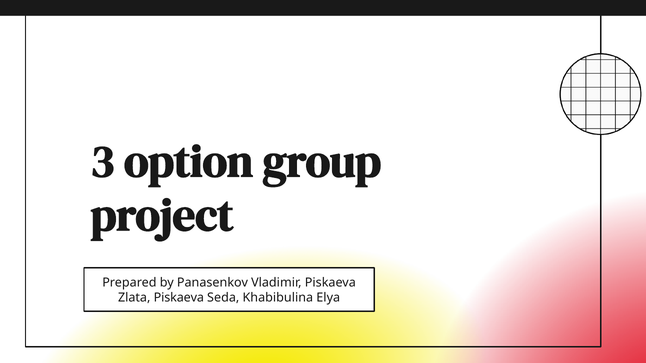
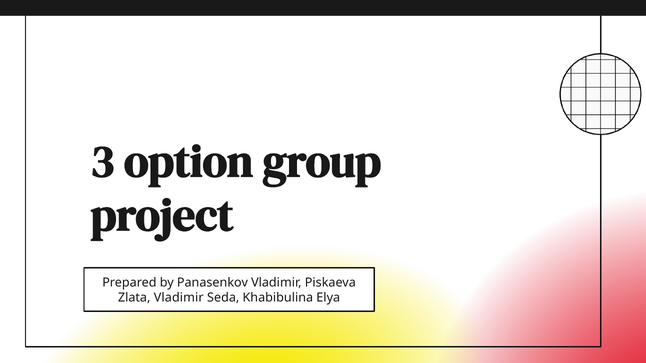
Zlata Piskaeva: Piskaeva -> Vladimir (179, 298)
